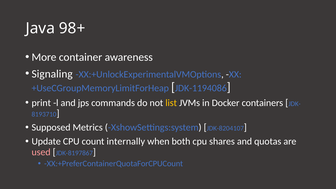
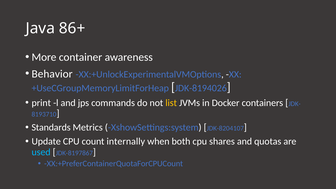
98+: 98+ -> 86+ (72, 28)
Signaling: Signaling -> Behavior (52, 74)
JDK-1194086: JDK-1194086 -> JDK-8194026 (201, 88)
Supposed: Supposed -> Standards (51, 127)
used colour: pink -> light blue (41, 152)
